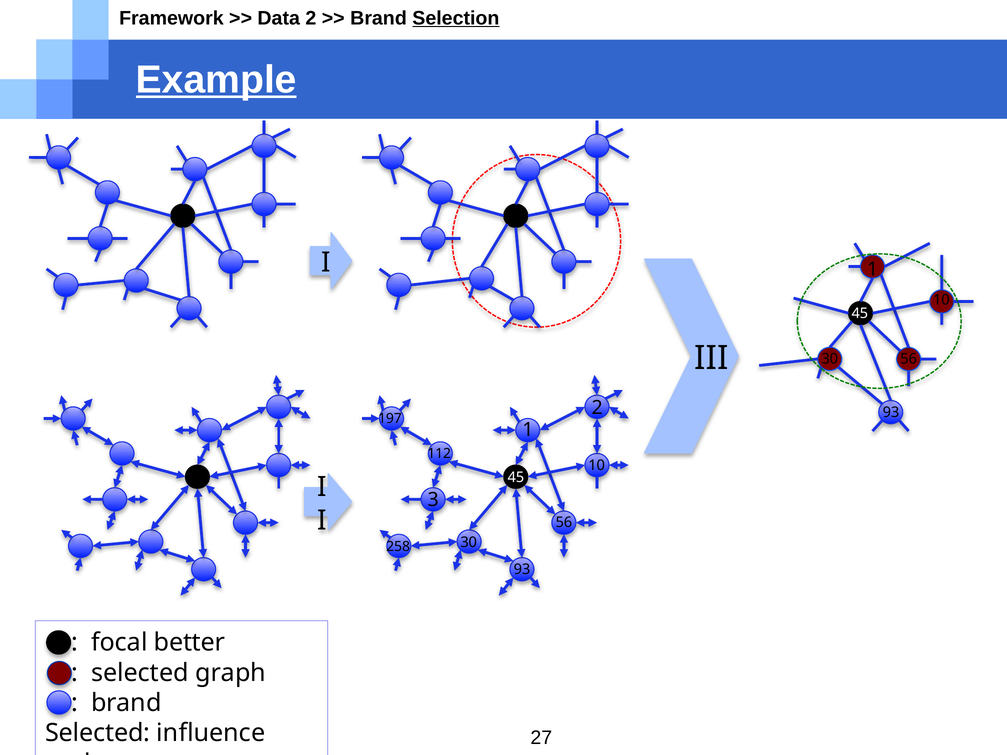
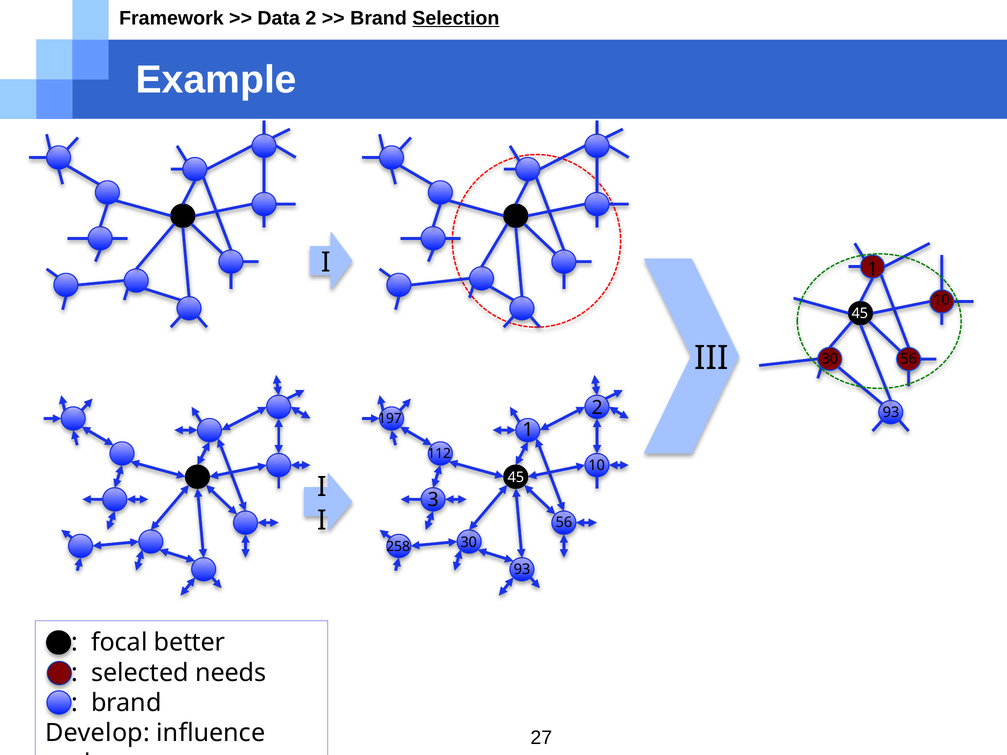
Example underline: present -> none (216, 80)
graph: graph -> needs (231, 673)
Selected: Selected -> Develop (97, 733)
